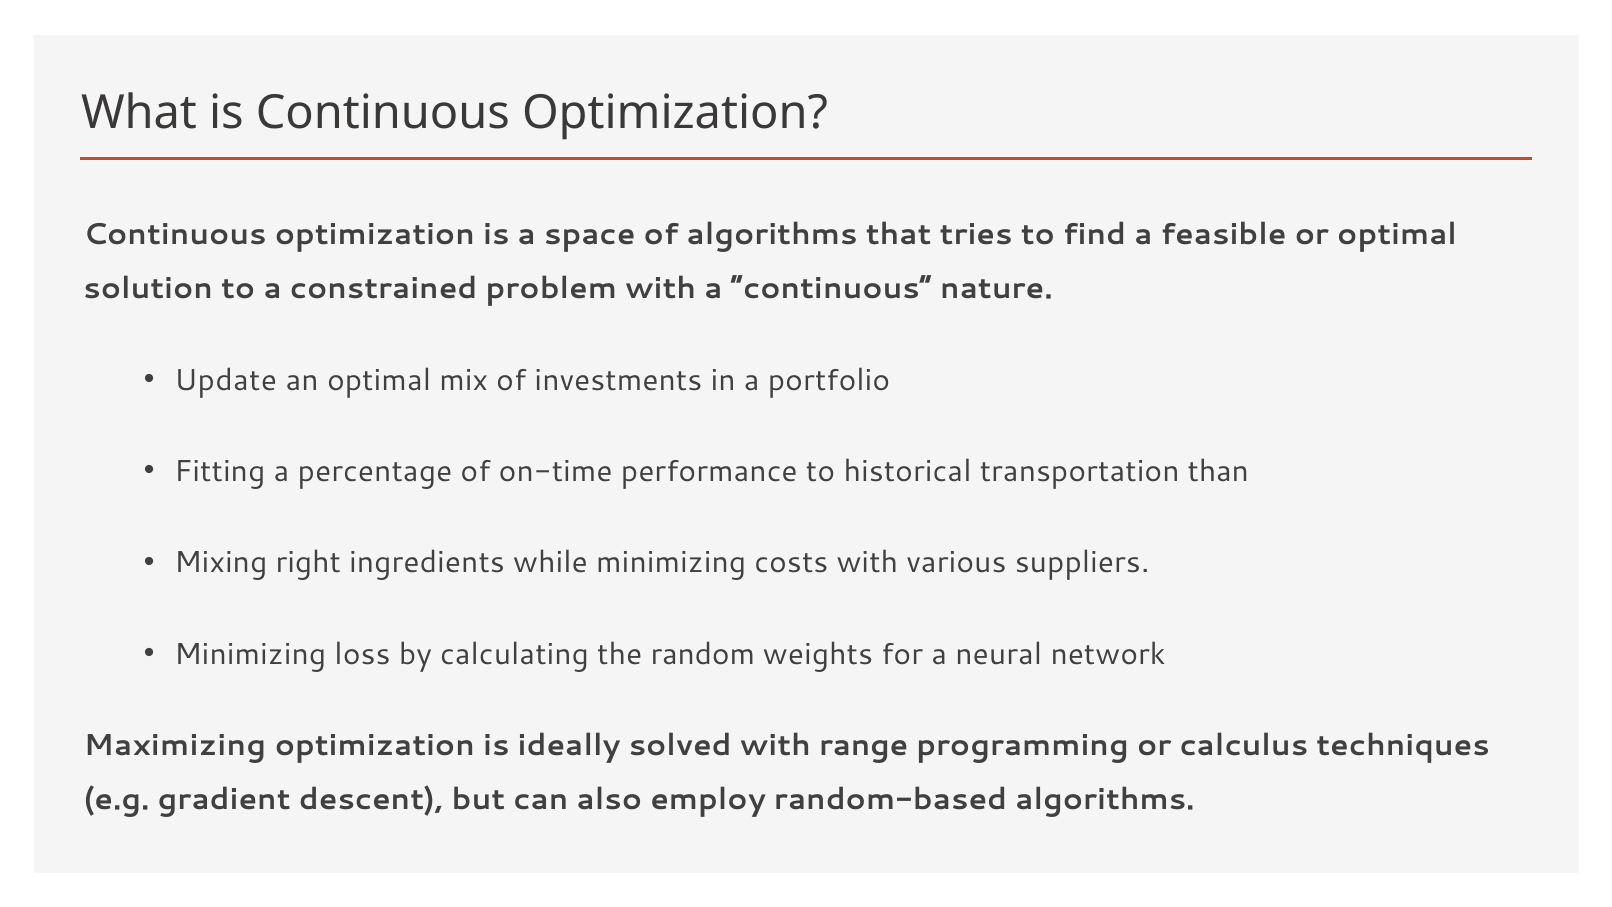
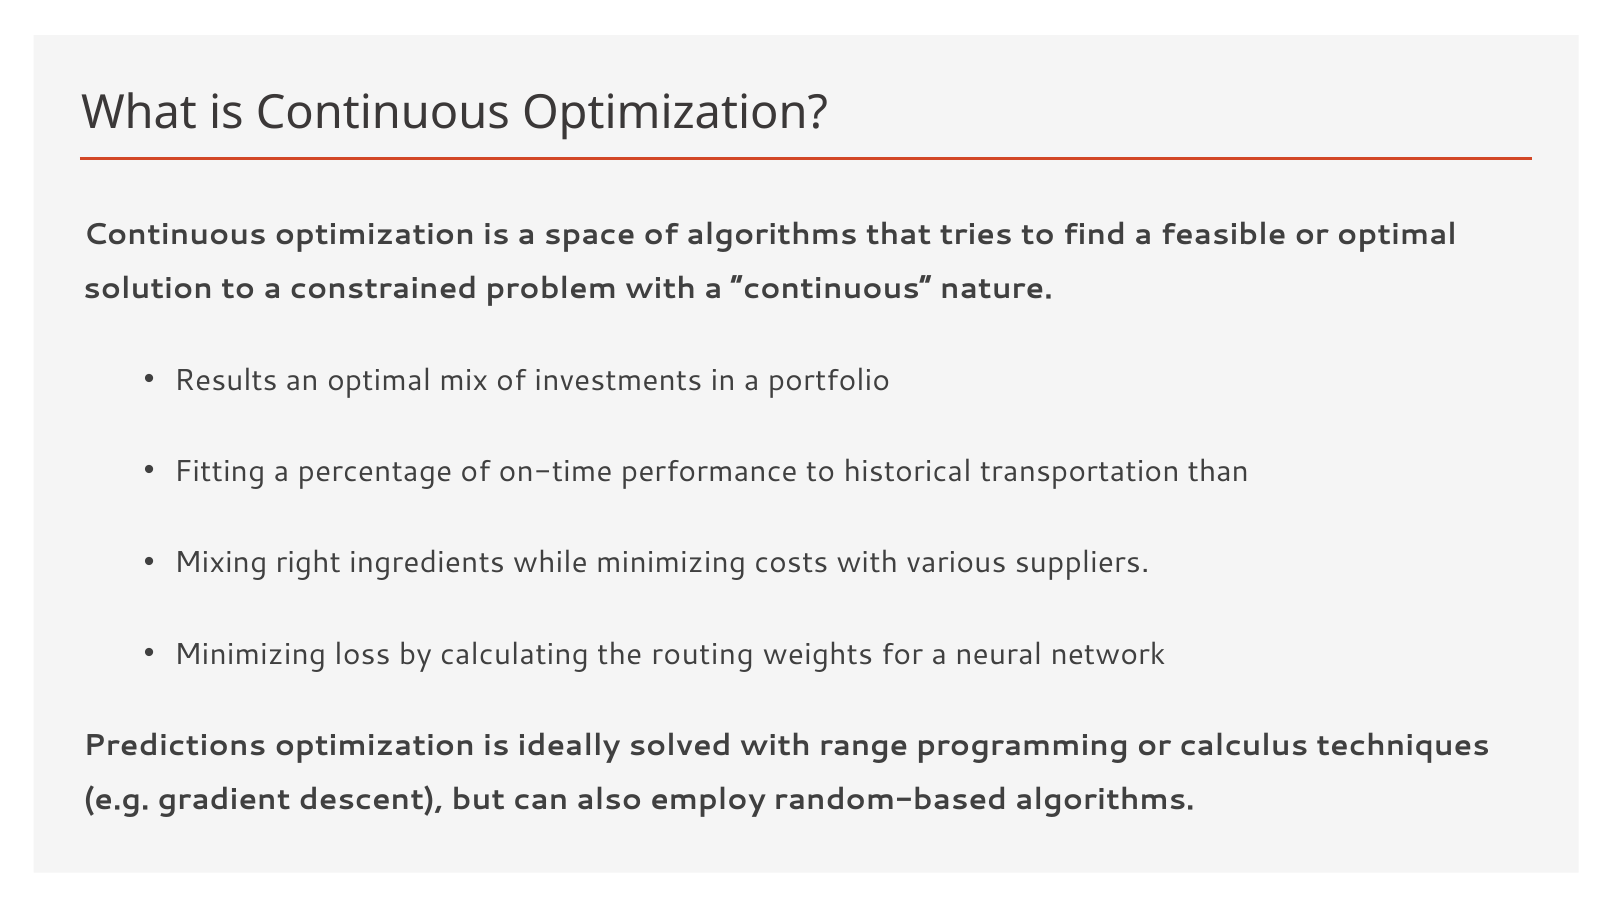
Update: Update -> Results (226, 380)
random: random -> routing (703, 654)
Maximizing: Maximizing -> Predictions (175, 745)
